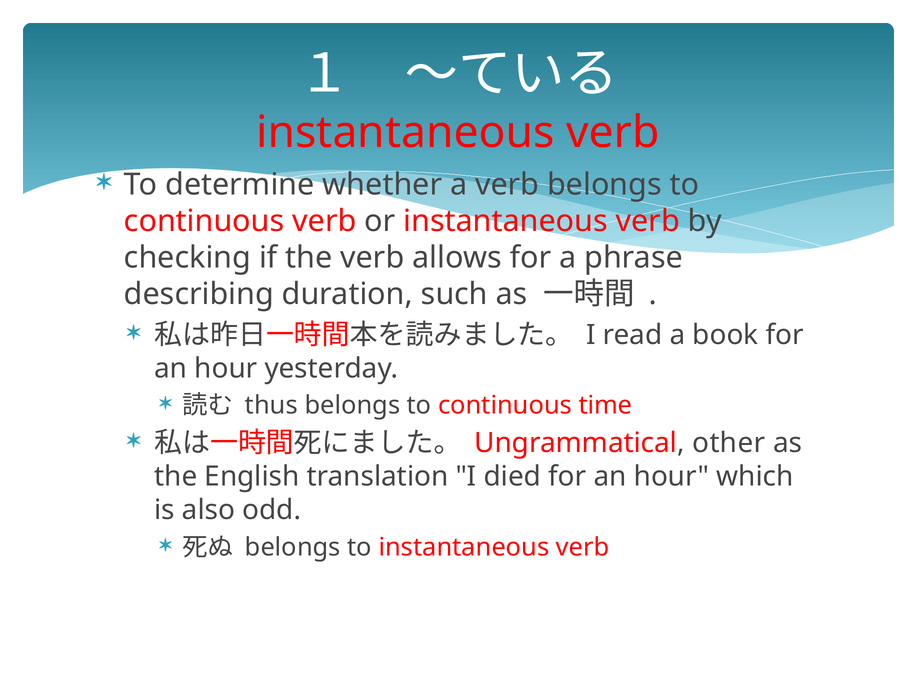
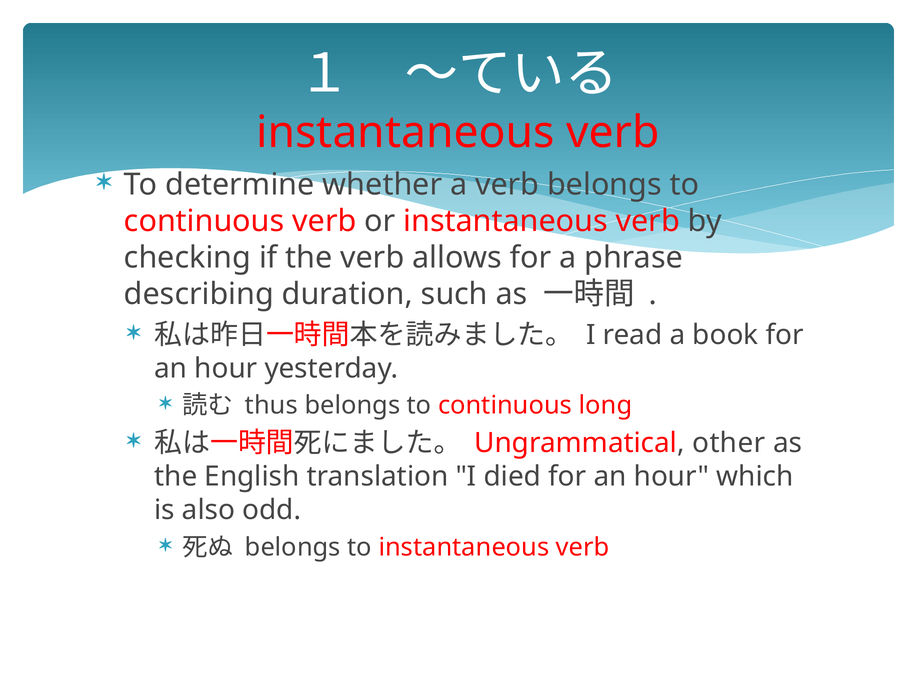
time: time -> long (605, 405)
